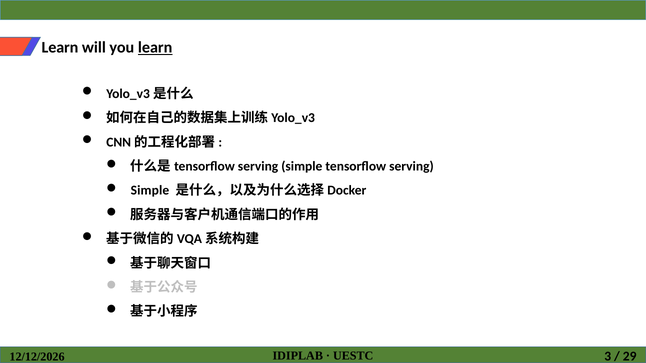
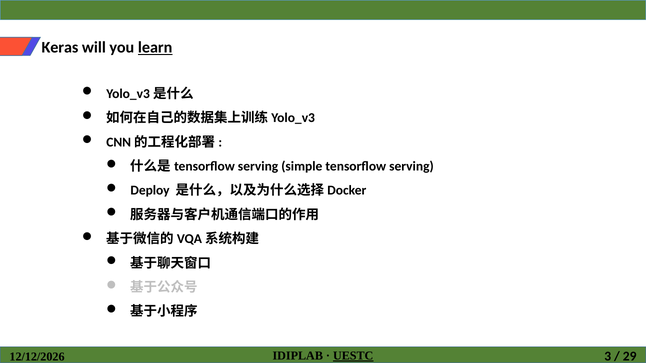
Learn: Learn -> Keras (60, 47)
Simple: Simple -> Deploy (150, 191)
UESTC underline: none -> present (353, 356)
